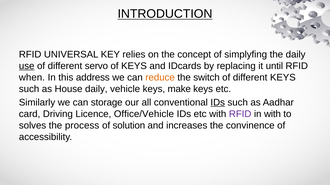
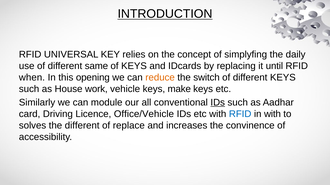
use underline: present -> none (27, 66)
servo: servo -> same (96, 66)
address: address -> opening (93, 78)
House daily: daily -> work (96, 89)
storage: storage -> module (107, 103)
RFID colour: purple -> blue (240, 114)
the process: process -> different (82, 126)
solution: solution -> replace (129, 126)
